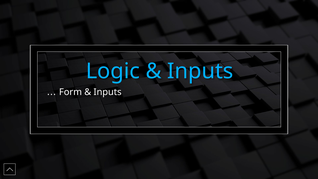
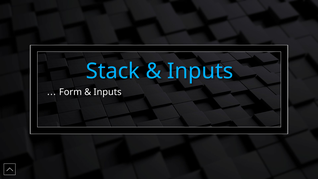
Logic: Logic -> Stack (113, 71)
